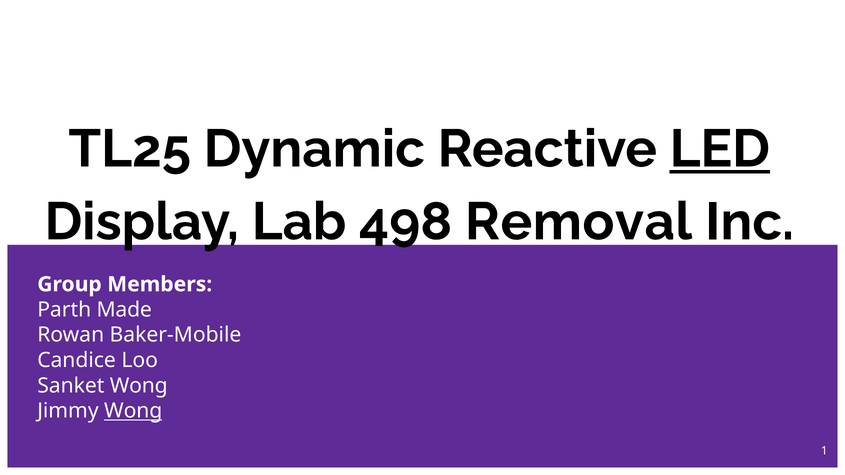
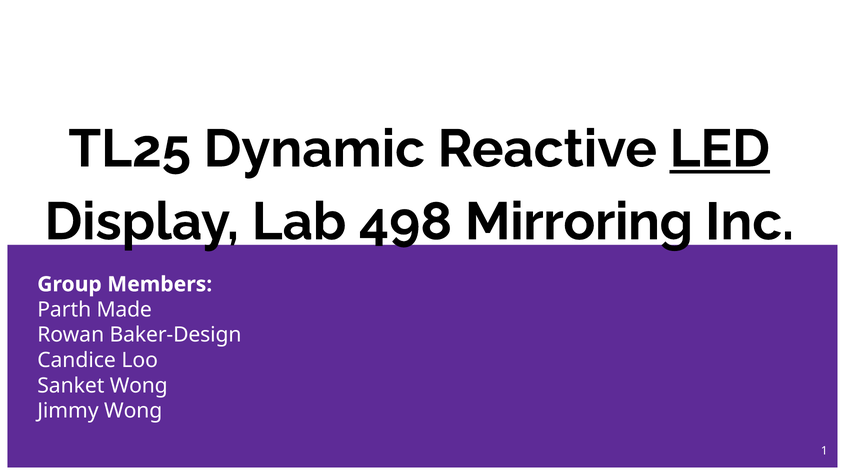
Removal: Removal -> Mirroring (579, 222)
Baker-Mobile: Baker-Mobile -> Baker-Design (176, 335)
Wong underline: present -> none (133, 411)
